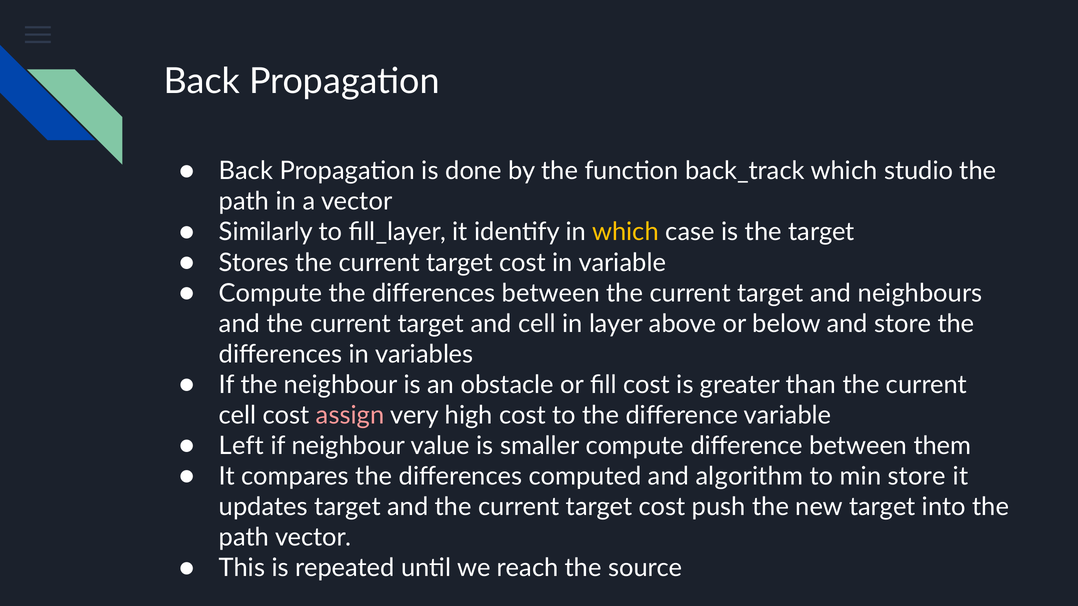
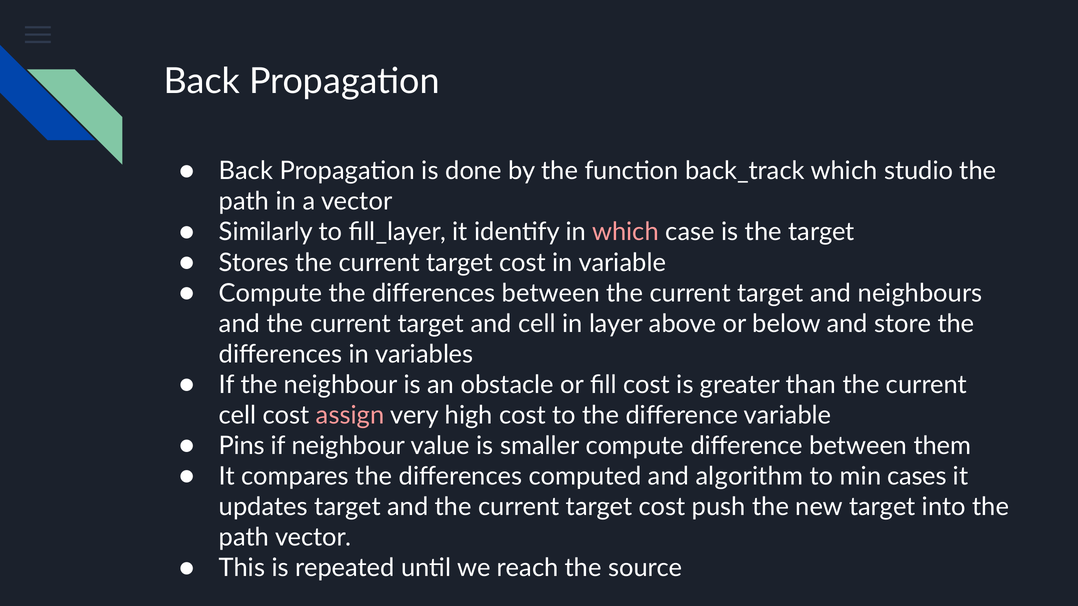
which colour: yellow -> pink (625, 232)
Left: Left -> Pins (242, 446)
min store: store -> cases (917, 477)
